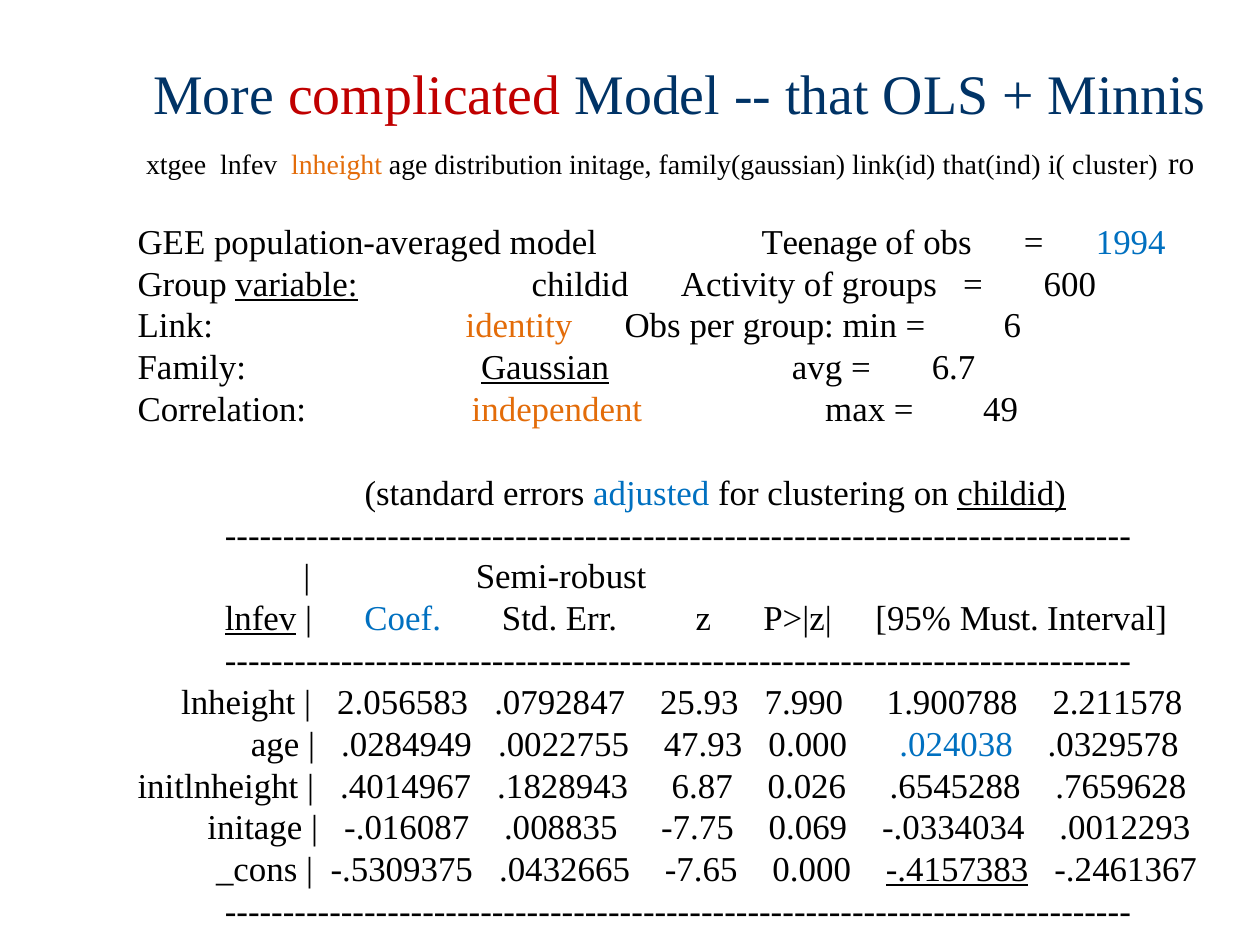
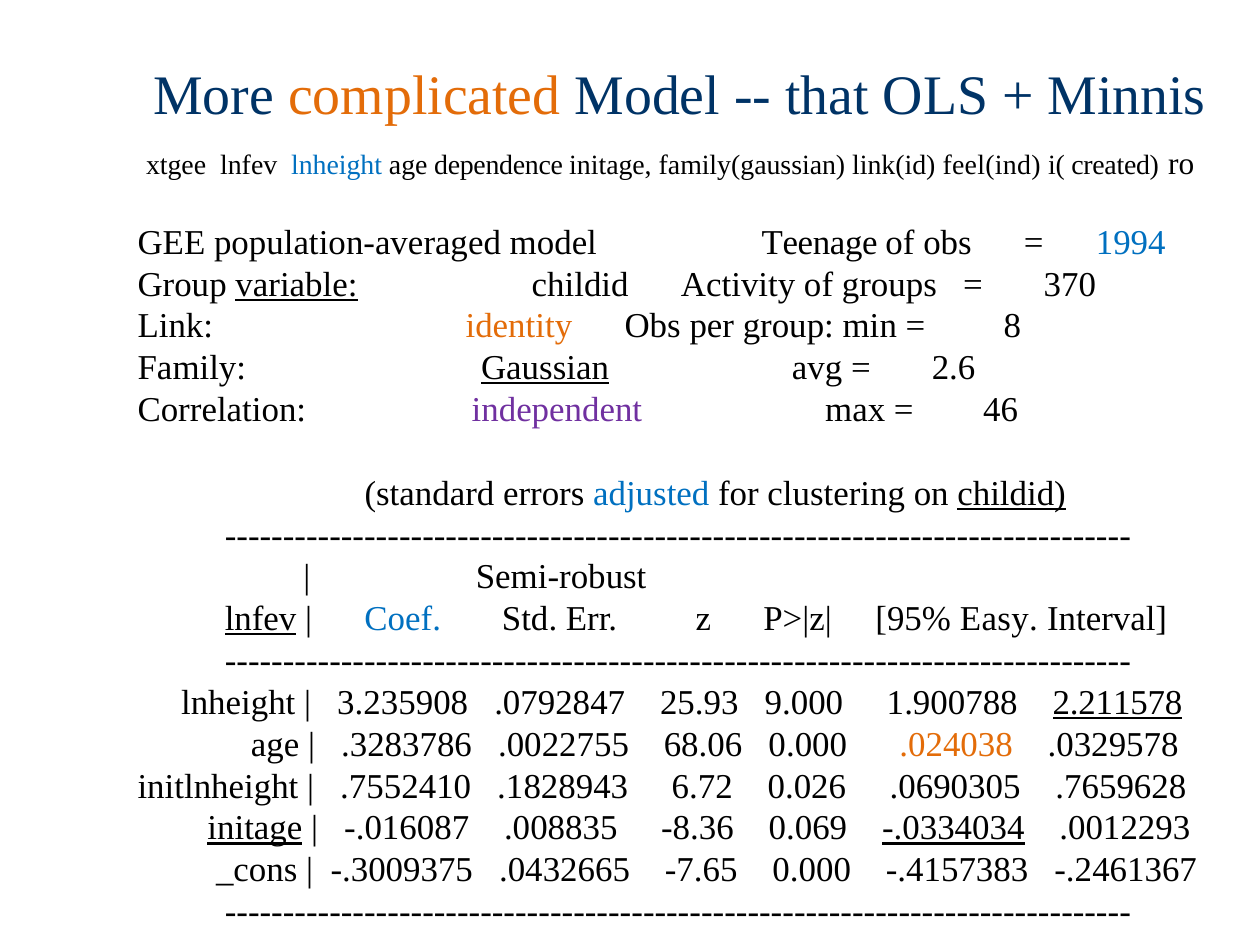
complicated colour: red -> orange (424, 96)
lnheight colour: orange -> blue (337, 166)
distribution: distribution -> dependence (499, 166)
that(ind: that(ind -> feel(ind (992, 166)
cluster: cluster -> created (1115, 166)
600: 600 -> 370 (1070, 285)
6: 6 -> 8 (1012, 326)
6.7: 6.7 -> 2.6 (954, 368)
independent colour: orange -> purple (557, 410)
49: 49 -> 46 (1001, 410)
Must: Must -> Easy (999, 619)
2.056583: 2.056583 -> 3.235908 (403, 703)
7.990: 7.990 -> 9.000 (804, 703)
2.211578 underline: none -> present (1117, 703)
.0284949: .0284949 -> .3283786 (407, 745)
47.93: 47.93 -> 68.06 (703, 745)
.024038 colour: blue -> orange (956, 745)
.4014967: .4014967 -> .7552410 (406, 787)
6.87: 6.87 -> 6.72 (702, 787)
.6545288: .6545288 -> .0690305 (955, 787)
initage underline: none -> present (255, 829)
-7.75: -7.75 -> -8.36 (697, 829)
-.0334034 underline: none -> present (953, 829)
-.5309375: -.5309375 -> -.3009375 (402, 871)
-.4157383 underline: present -> none (957, 871)
